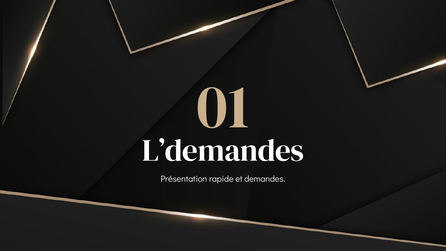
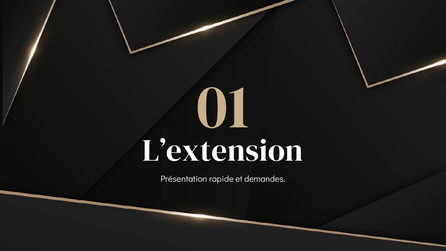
L’demandes: L’demandes -> L’extension (223, 151)
